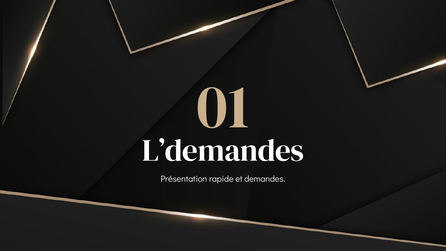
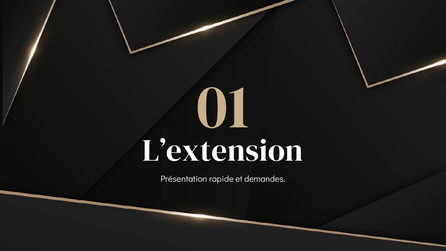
L’demandes: L’demandes -> L’extension (223, 151)
